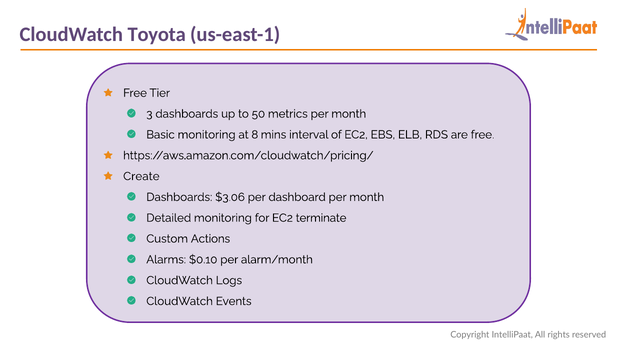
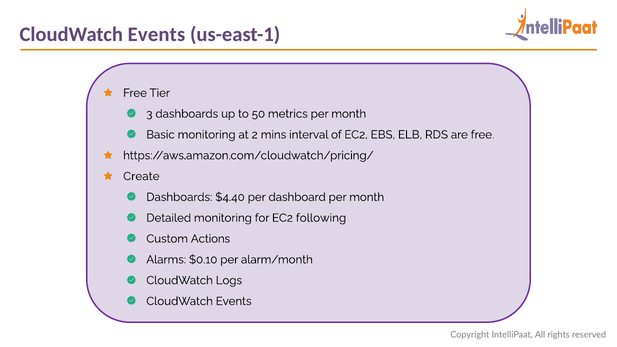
Toyota: Toyota -> Events (156, 35)
8: 8 -> 2 (255, 135)
$3.06: $3.06 -> $4.40 (230, 197)
terminate: terminate -> following (321, 218)
